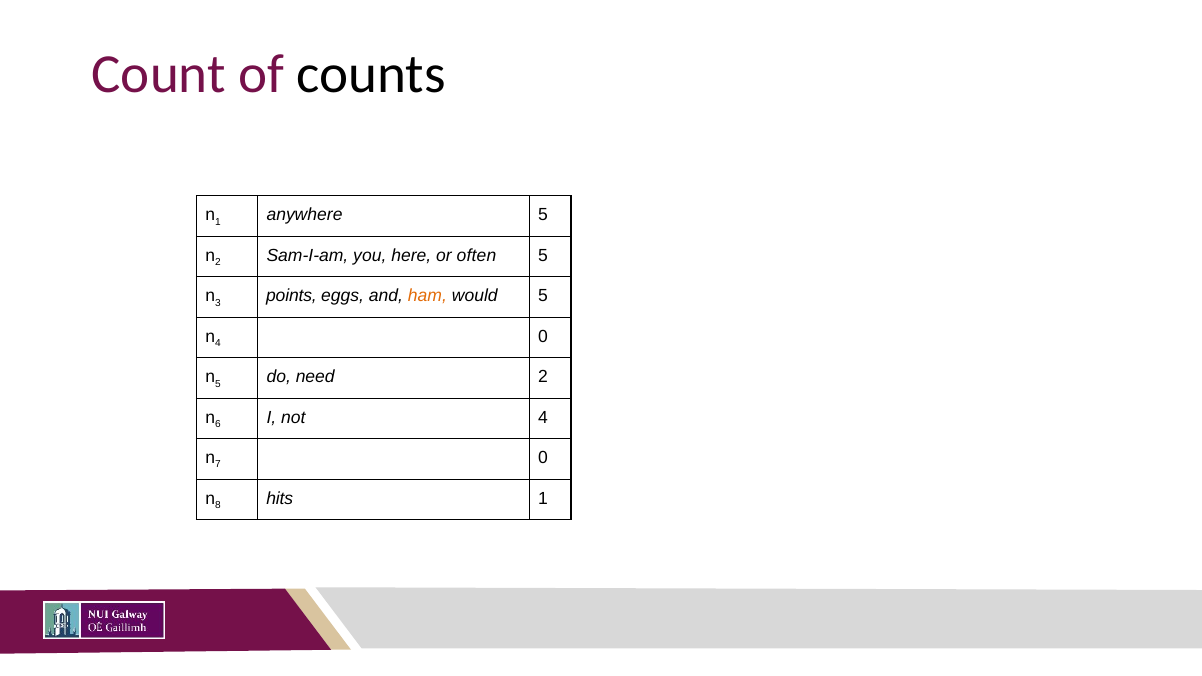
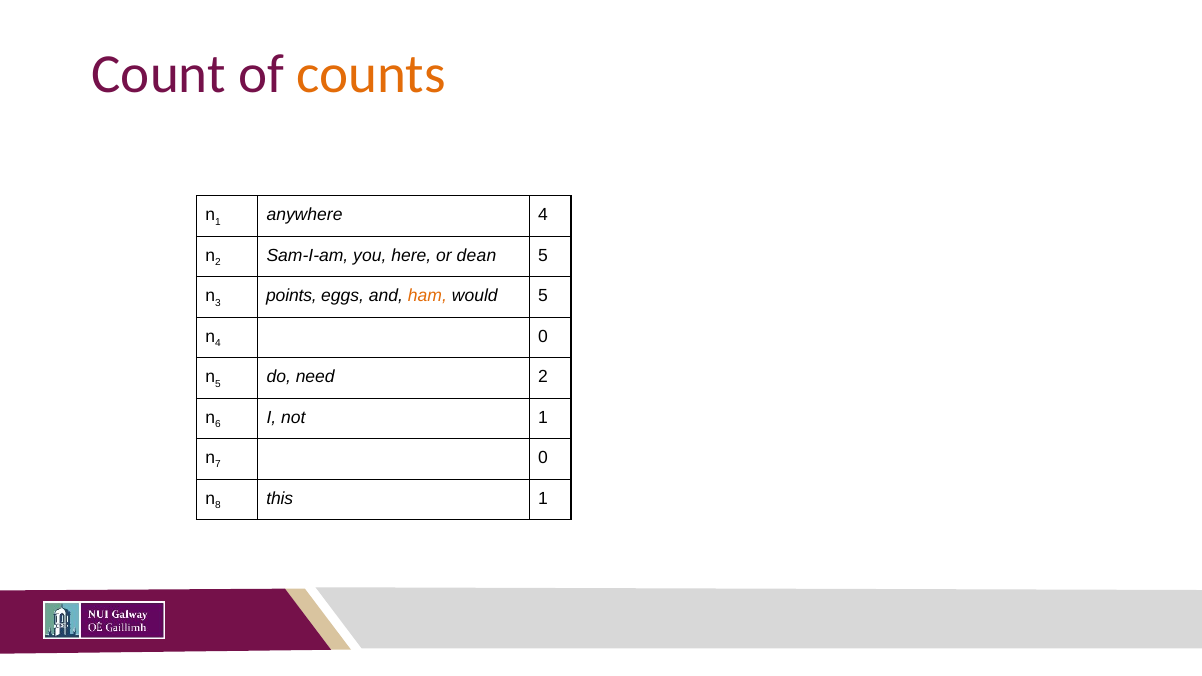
counts colour: black -> orange (371, 74)
anywhere 5: 5 -> 4 (543, 215)
often: often -> dean (476, 256)
not 4: 4 -> 1 (543, 417)
hits: hits -> this (280, 498)
